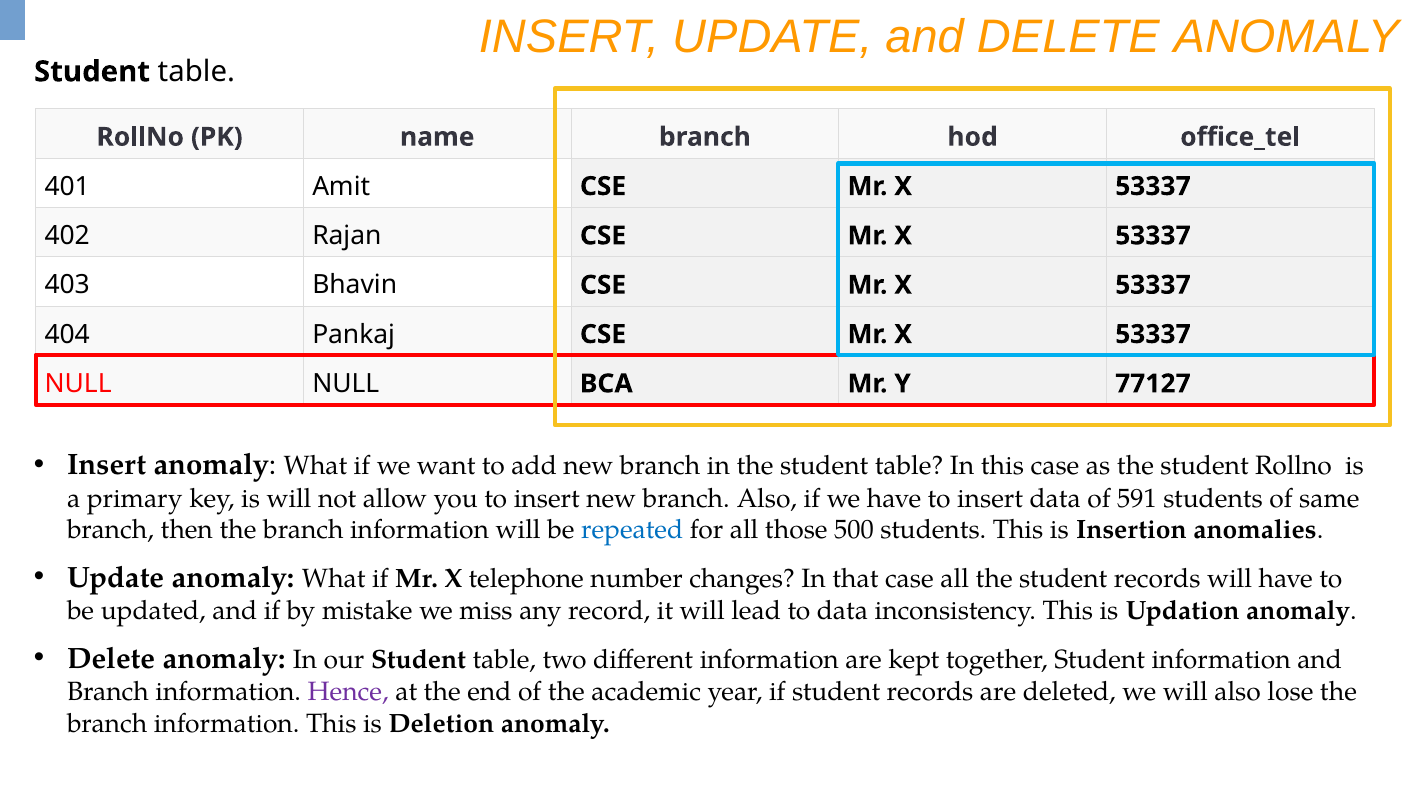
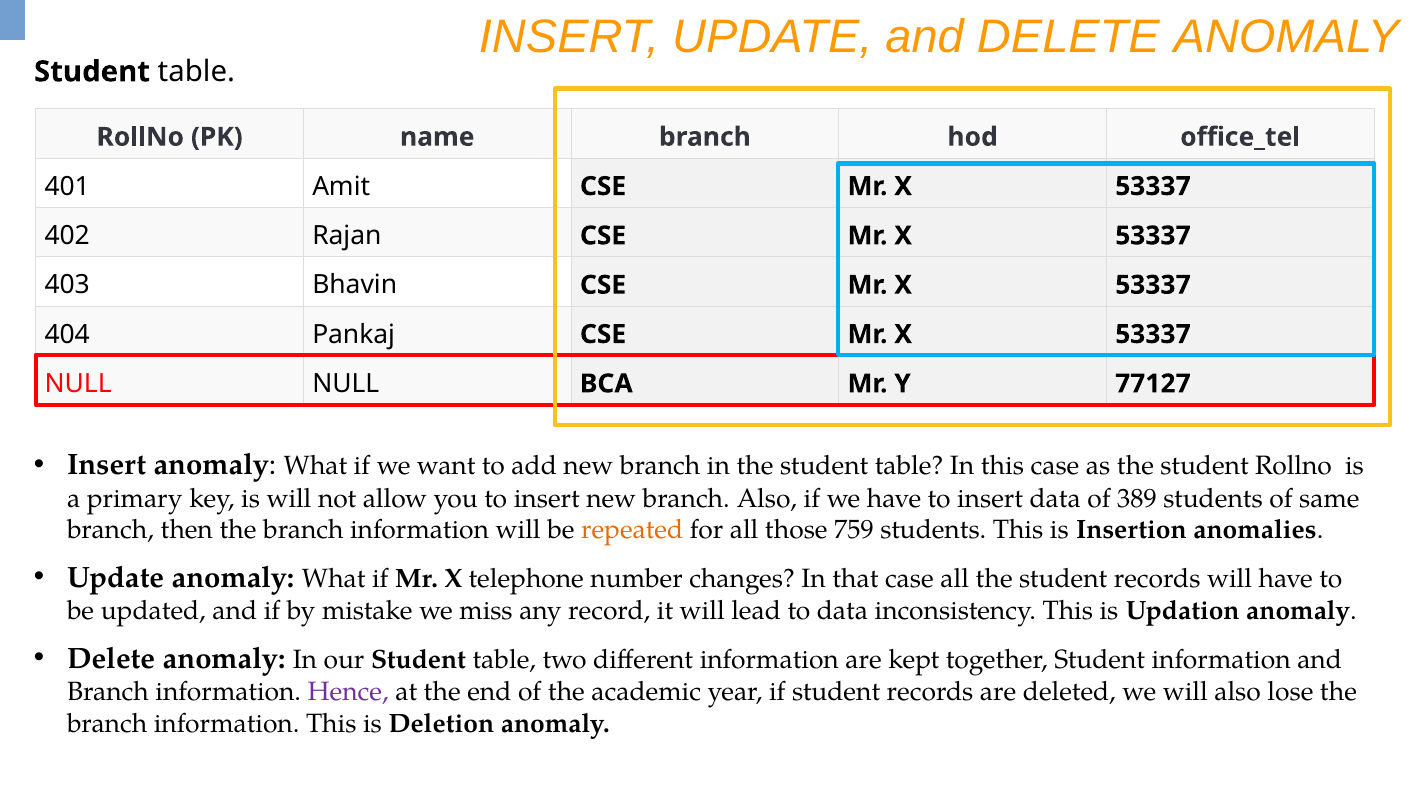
591: 591 -> 389 (1137, 498)
repeated colour: blue -> orange (632, 530)
500: 500 -> 759 (854, 530)
